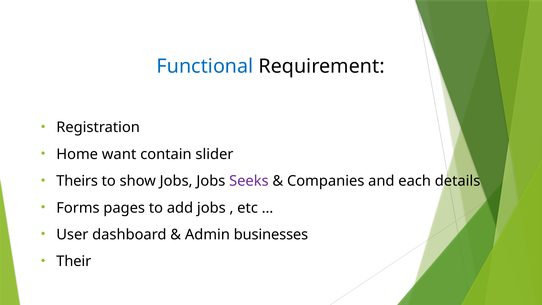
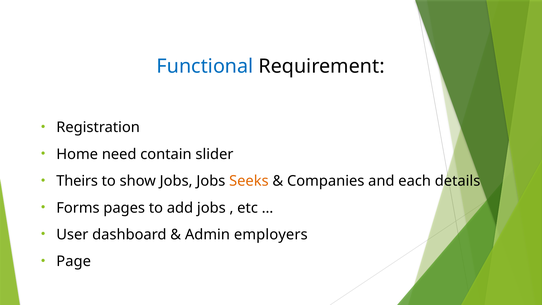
want: want -> need (119, 154)
Seeks colour: purple -> orange (249, 181)
businesses: businesses -> employers (271, 235)
Their: Their -> Page (74, 261)
